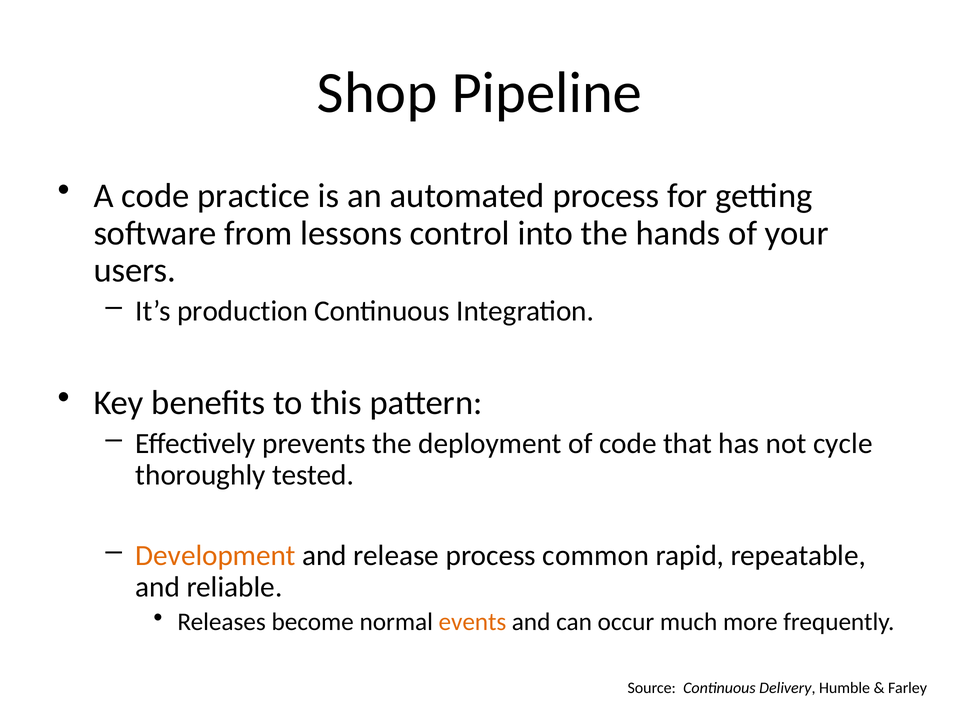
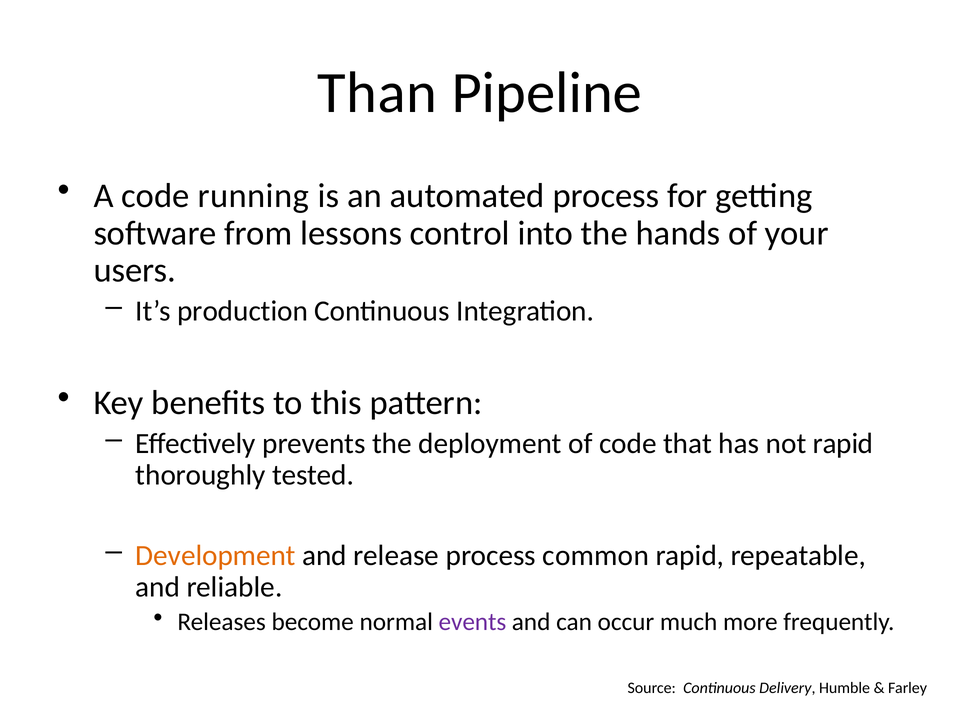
Shop: Shop -> Than (377, 93)
practice: practice -> running (253, 196)
not cycle: cycle -> rapid (843, 444)
events colour: orange -> purple (472, 622)
